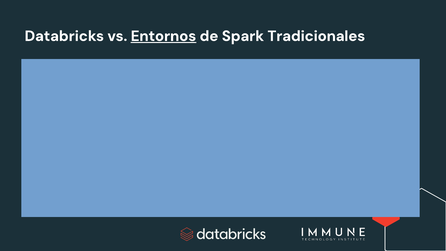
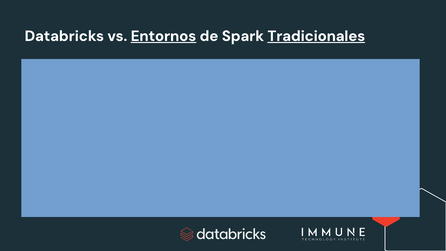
Tradicionales underline: none -> present (316, 36)
